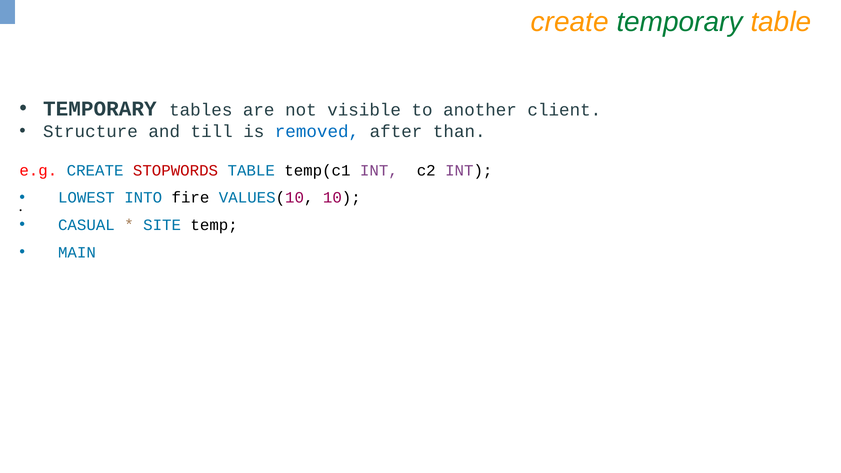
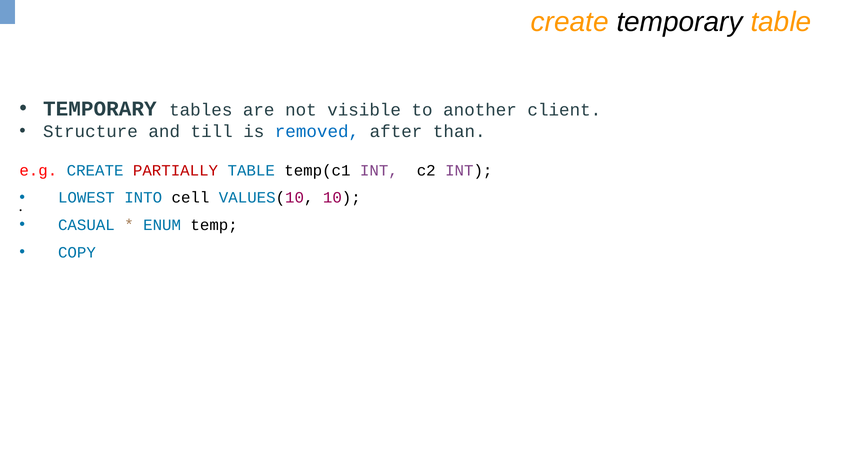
temporary colour: green -> black (680, 22)
STOPWORDS: STOPWORDS -> PARTIALLY (176, 170)
fire: fire -> cell (190, 198)
SITE: SITE -> ENUM (162, 225)
MAIN: MAIN -> COPY (77, 252)
